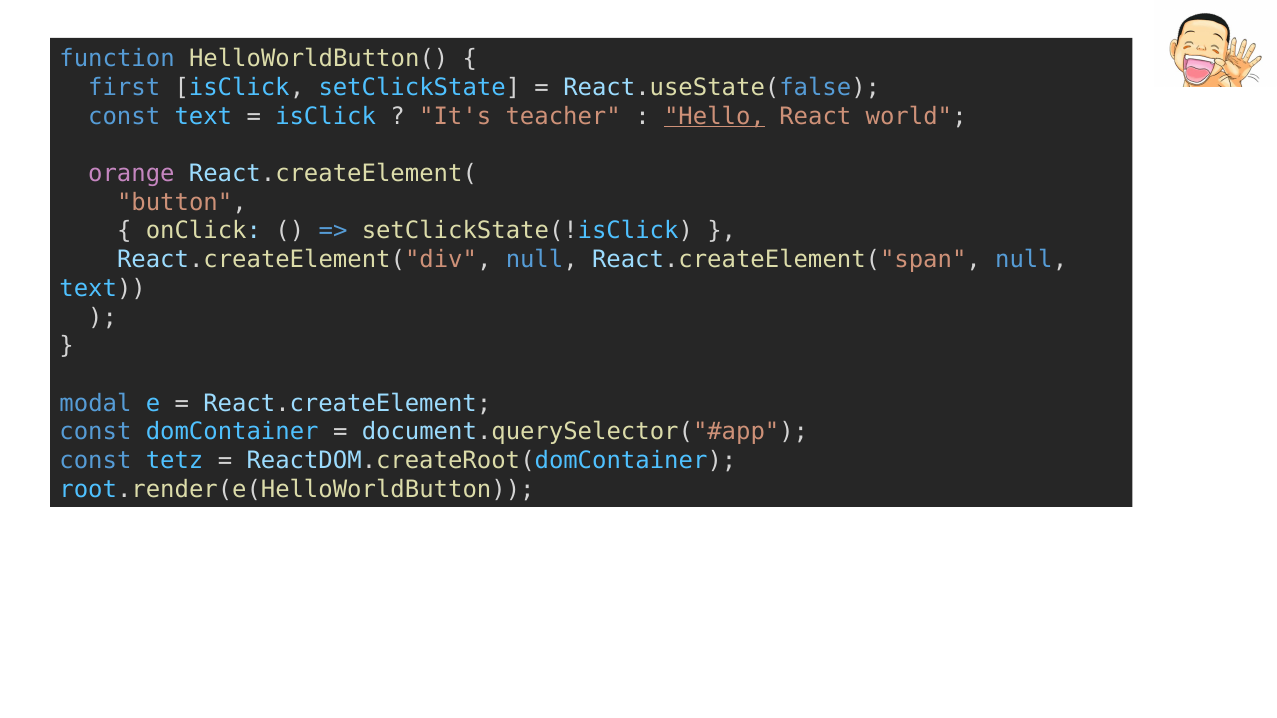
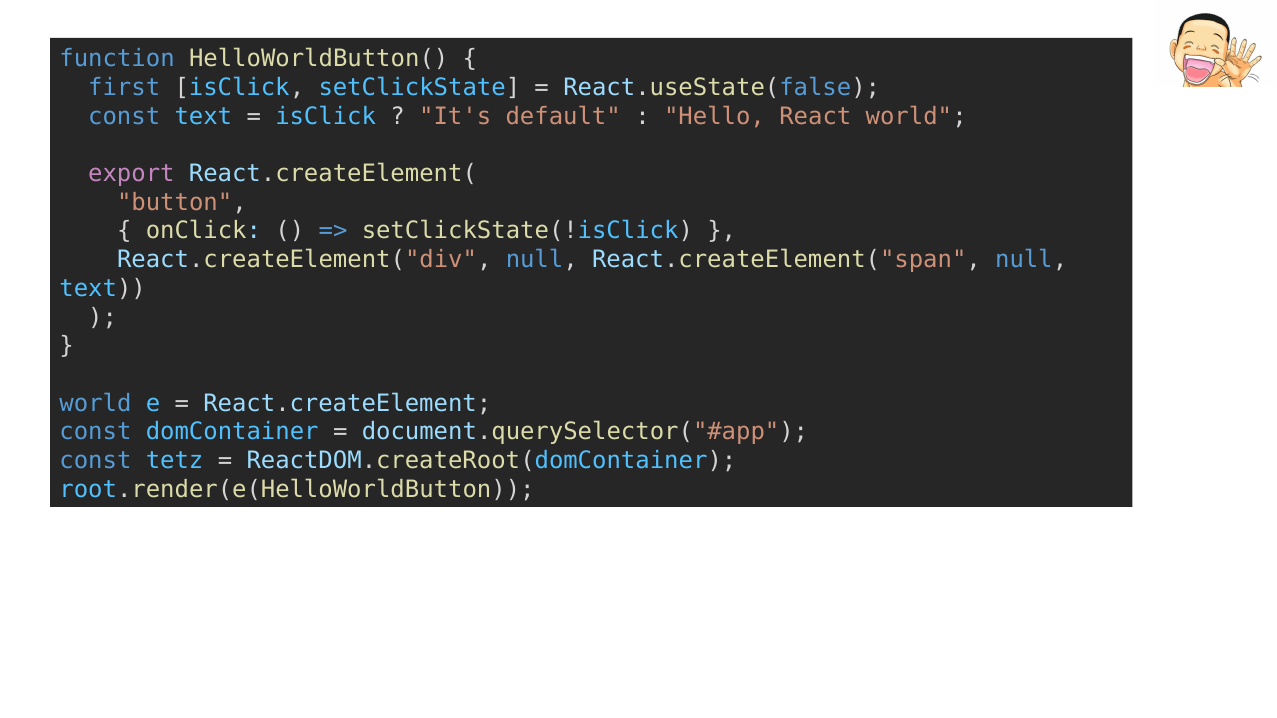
teacher: teacher -> default (563, 116)
Hello underline: present -> none (714, 116)
orange: orange -> export (131, 174)
modal: modal -> world (95, 403)
